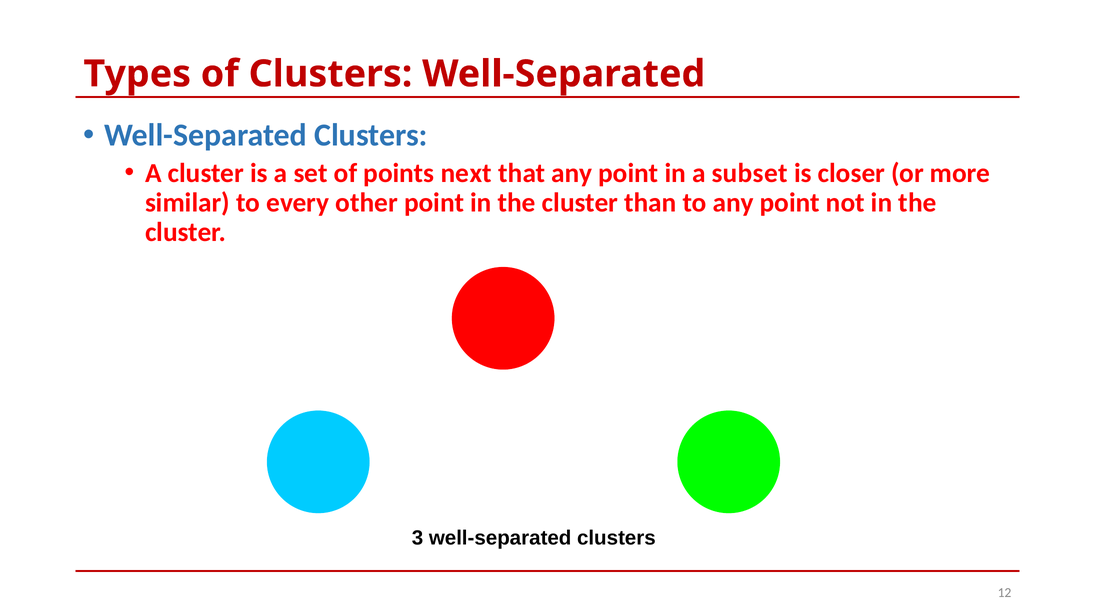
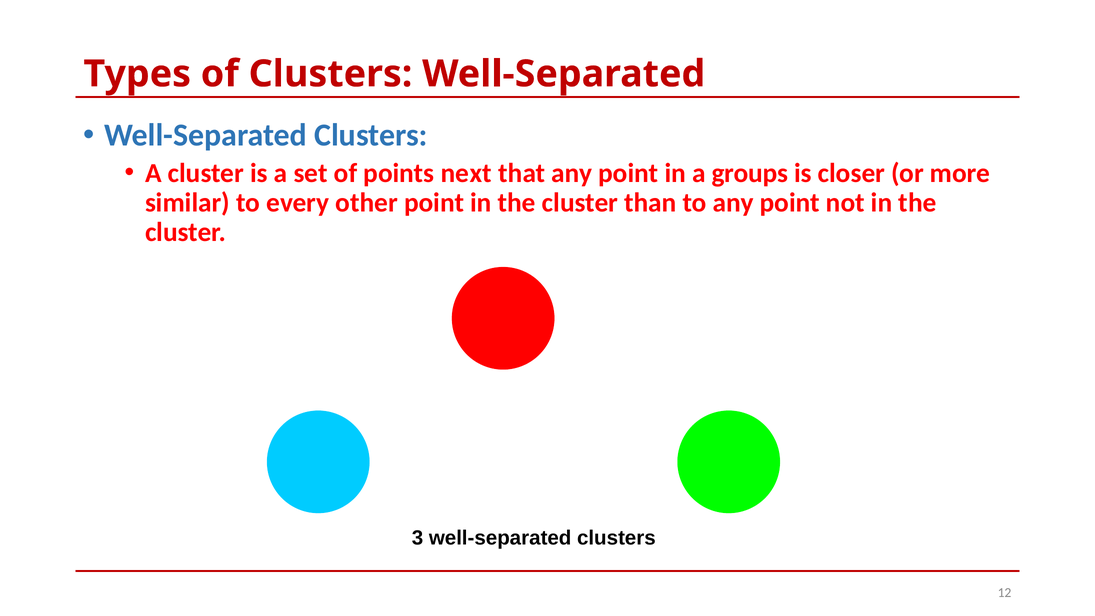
subset: subset -> groups (750, 173)
